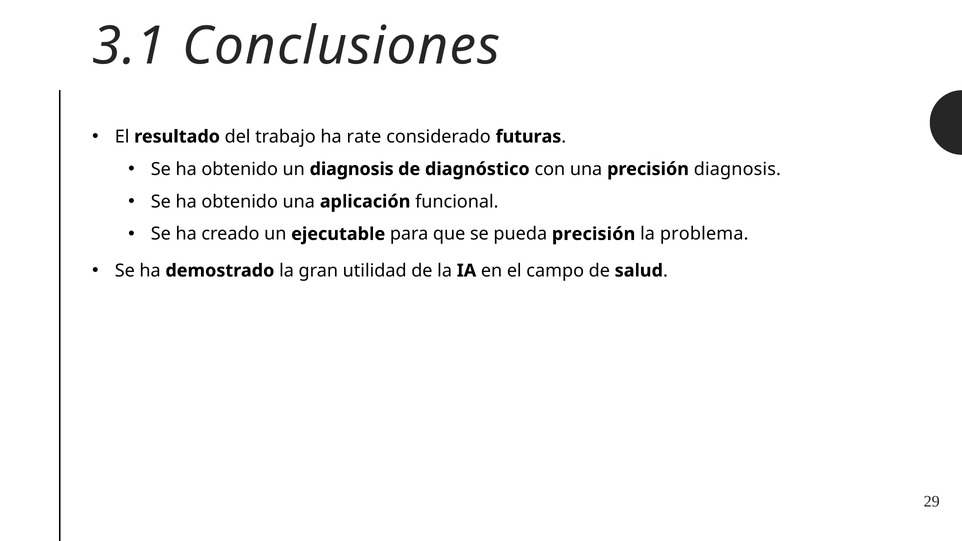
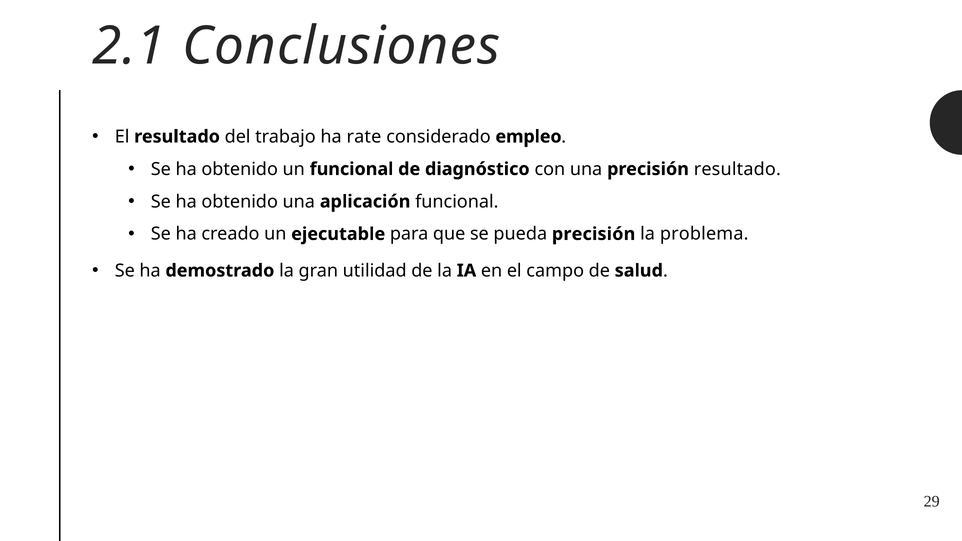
3.1: 3.1 -> 2.1 (129, 46)
futuras: futuras -> empleo (529, 137)
un diagnosis: diagnosis -> funcional (352, 169)
precisión diagnosis: diagnosis -> resultado (737, 169)
